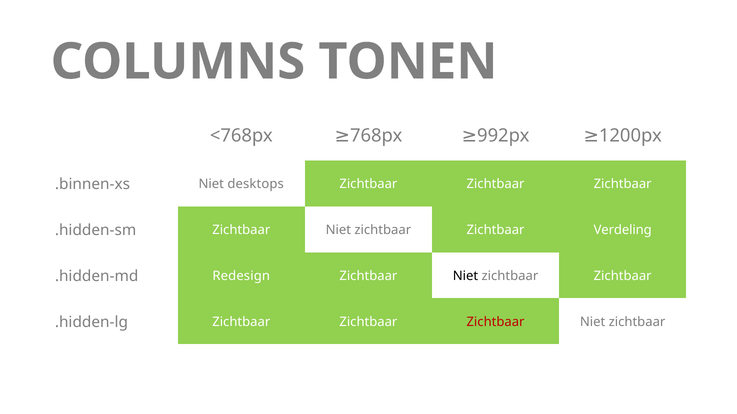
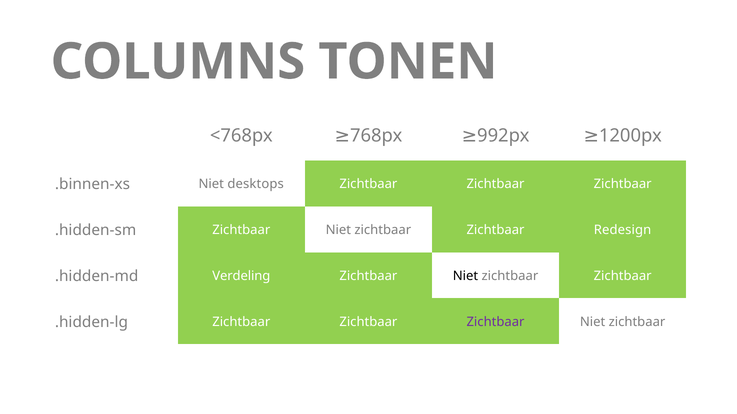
Verdeling: Verdeling -> Redesign (623, 230)
Redesign: Redesign -> Verdeling (241, 276)
Zichtbaar colour: red -> purple (496, 322)
